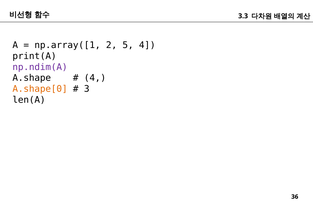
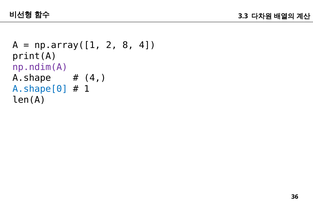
5: 5 -> 8 (128, 45)
A.shape[0 colour: orange -> blue (40, 89)
3: 3 -> 1 (87, 89)
